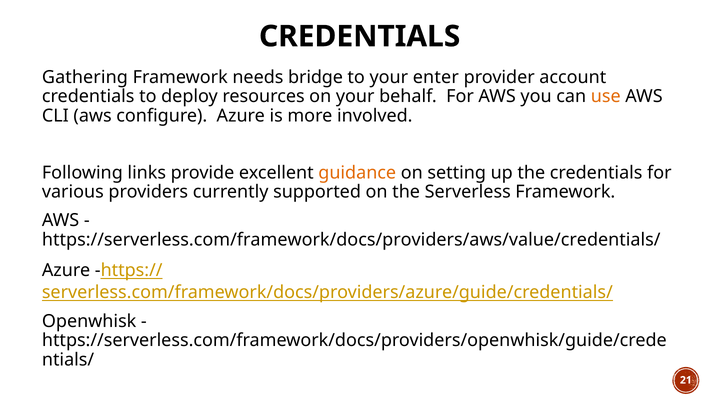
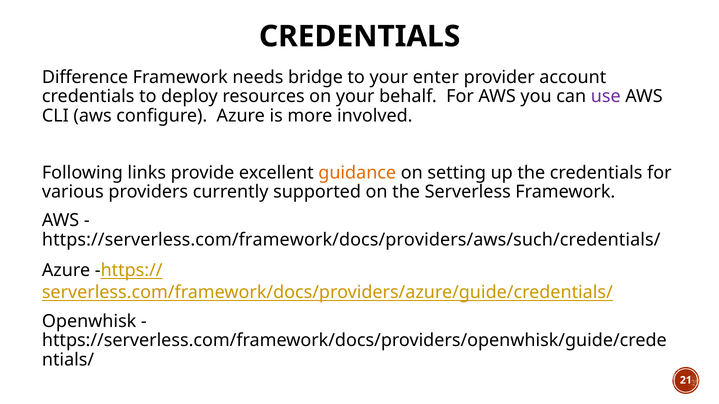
Gathering: Gathering -> Difference (85, 77)
use colour: orange -> purple (606, 97)
https://serverless.com/framework/docs/providers/aws/value/credentials/: https://serverless.com/framework/docs/providers/aws/value/credentials/ -> https://serverless.com/framework/docs/providers/aws/such/credentials/ (351, 240)
